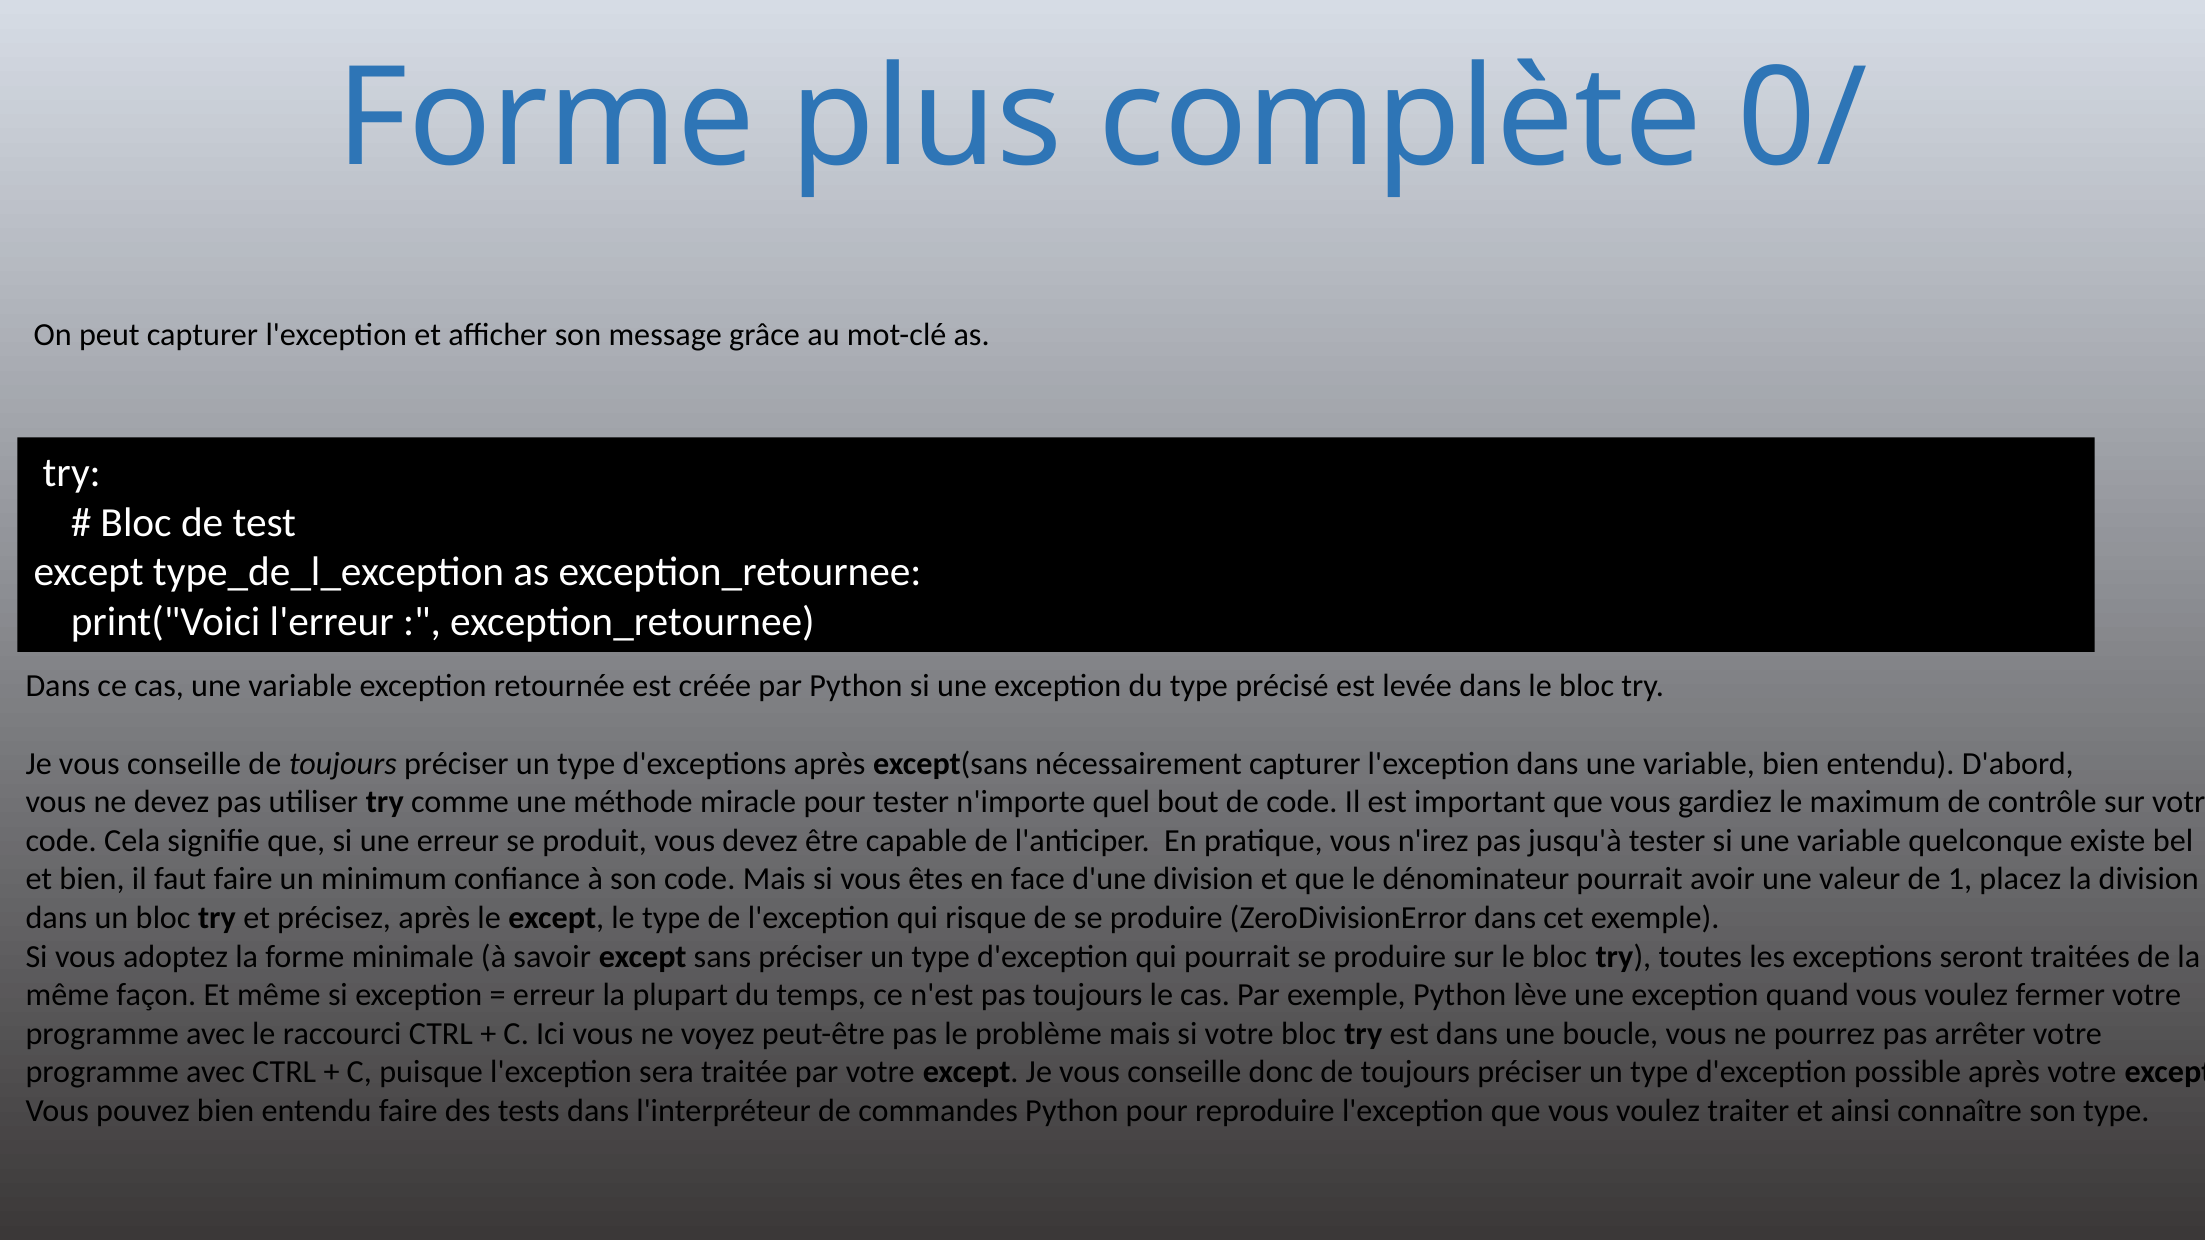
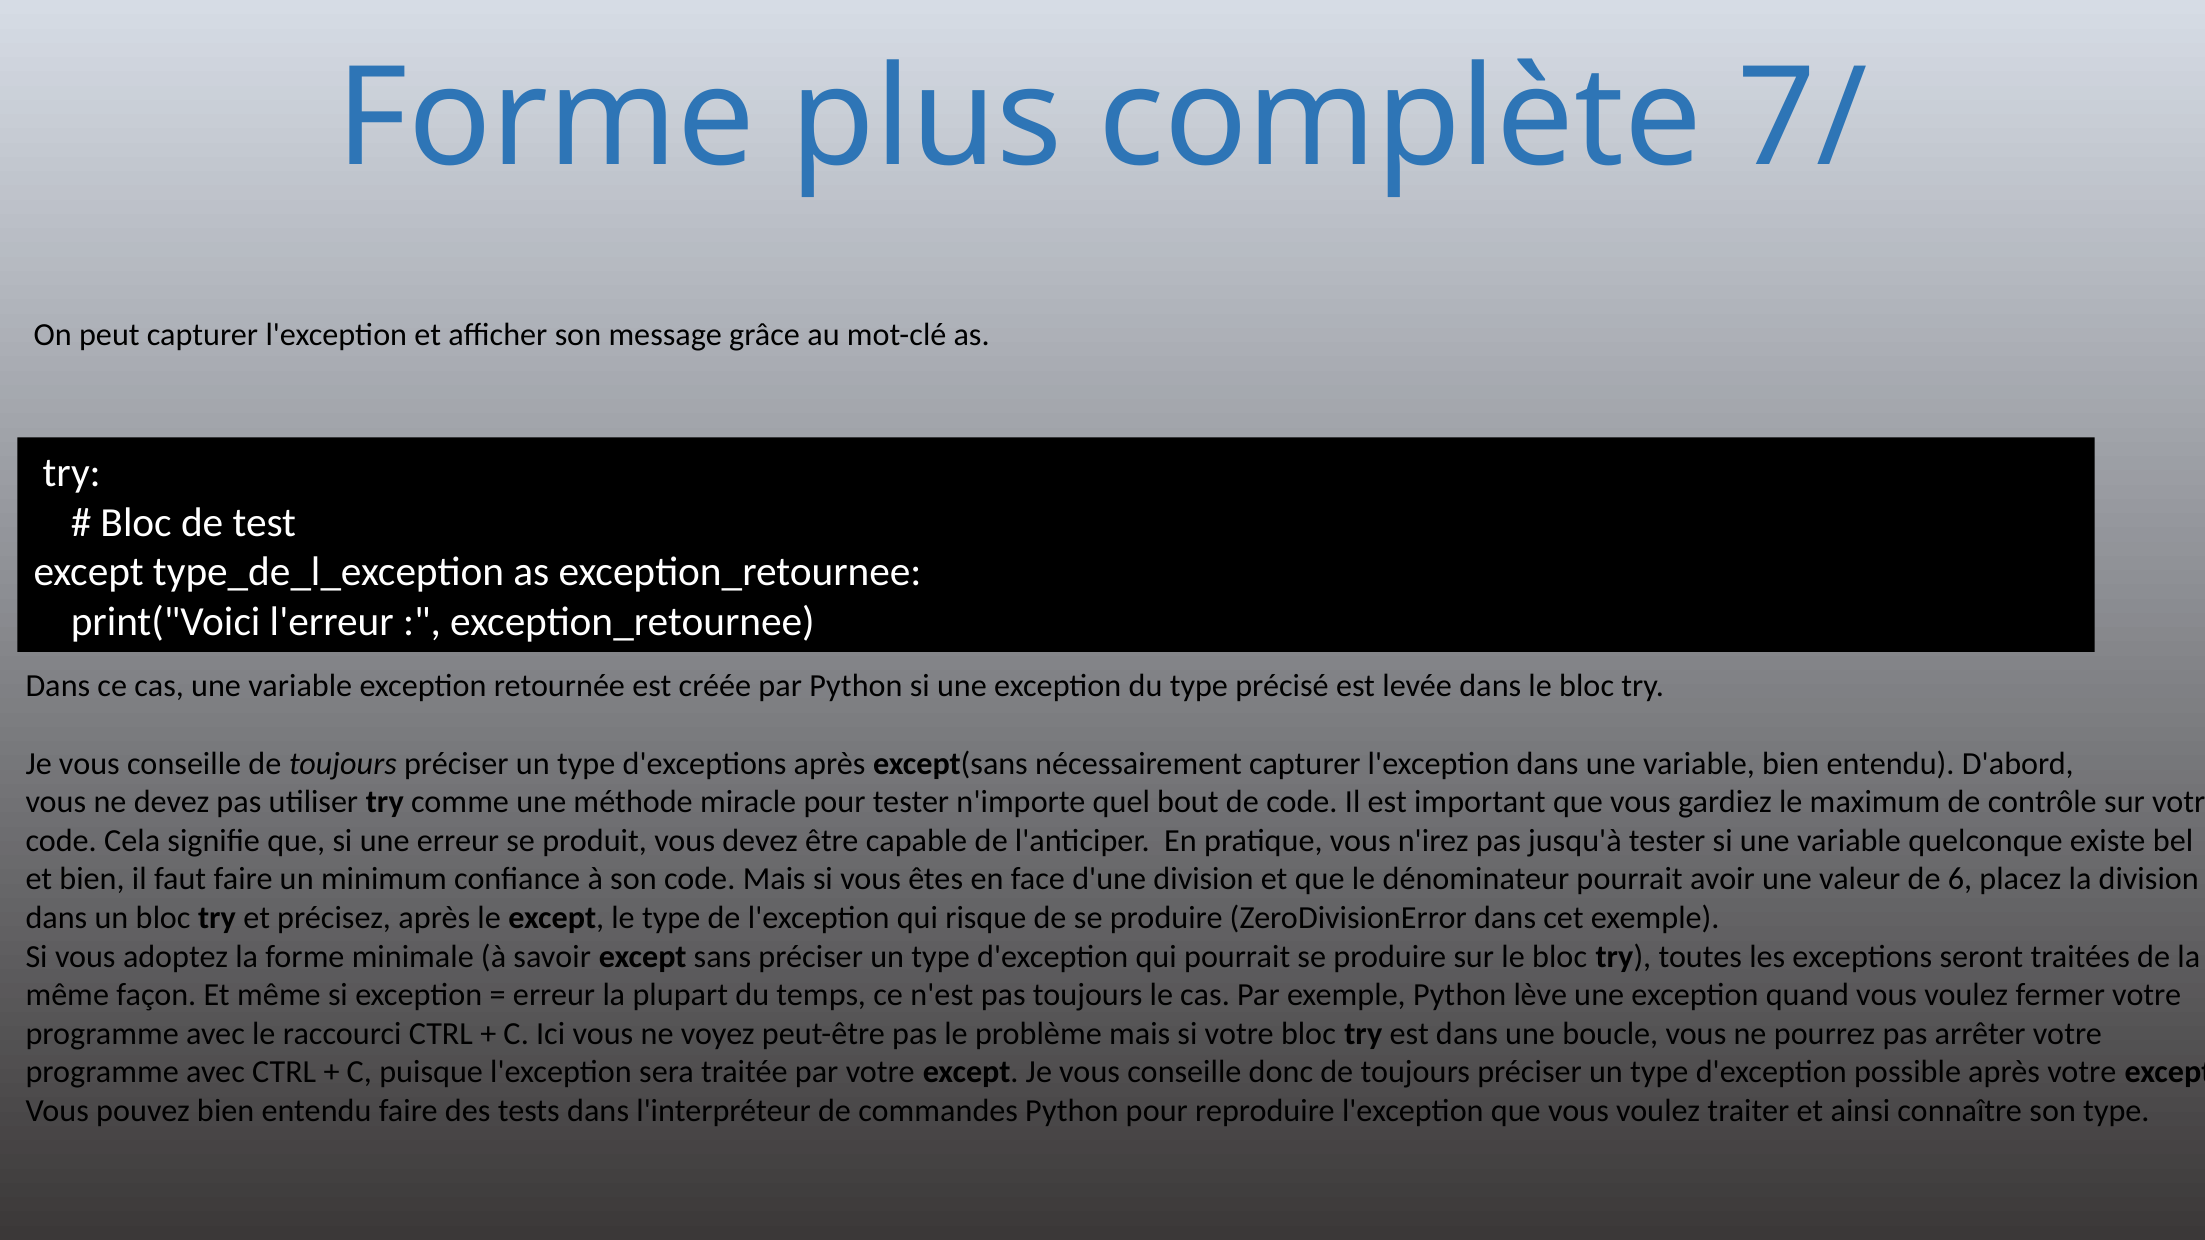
0/: 0/ -> 7/ (1803, 119)
1: 1 -> 6 (1960, 880)
